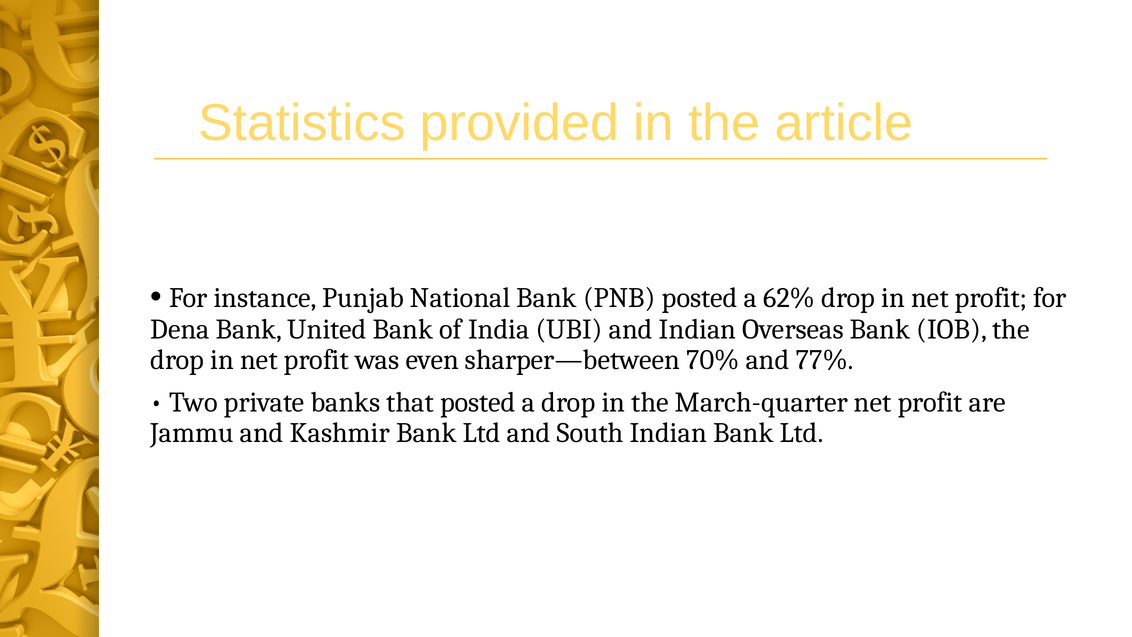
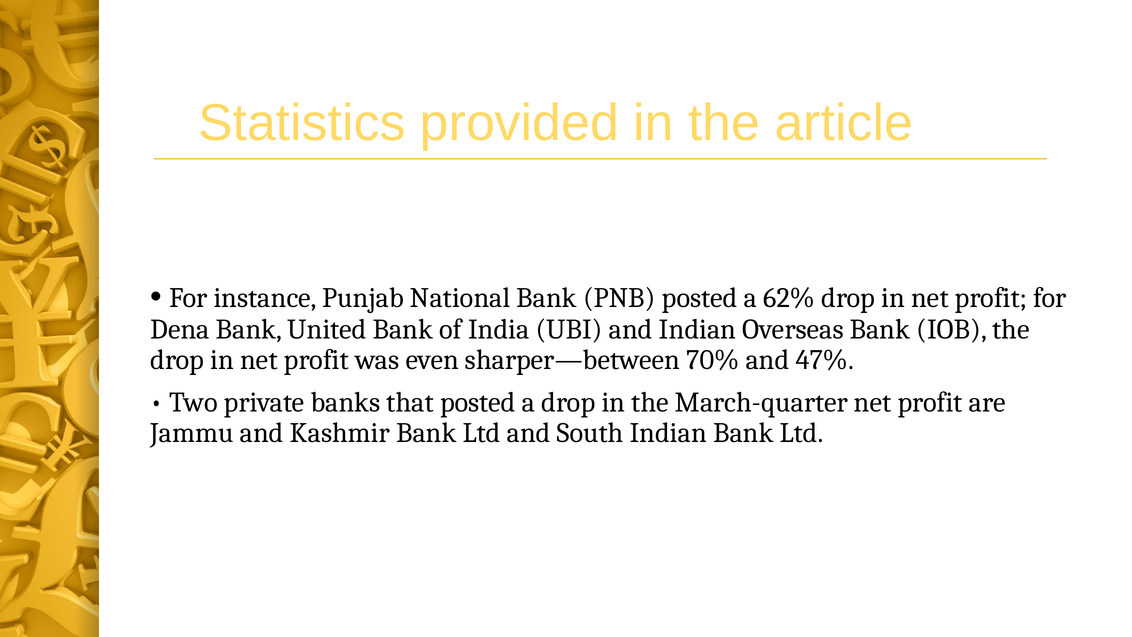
77%: 77% -> 47% (825, 360)
